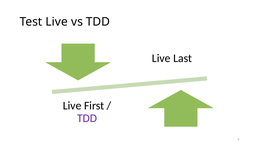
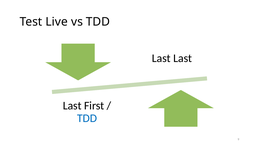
Live: Live -> Last (161, 58)
Live: Live -> Last (72, 105)
TDD colour: purple -> blue (87, 118)
